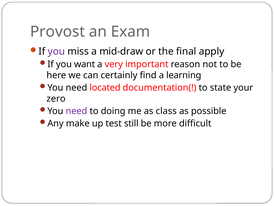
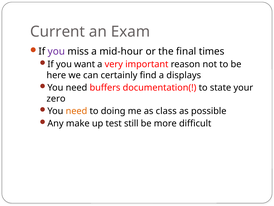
Provost: Provost -> Current (58, 32)
mid-draw: mid-draw -> mid-hour (121, 51)
apply: apply -> times (212, 51)
learning: learning -> displays (184, 75)
located: located -> buffers (105, 87)
need colour: purple -> orange (76, 111)
